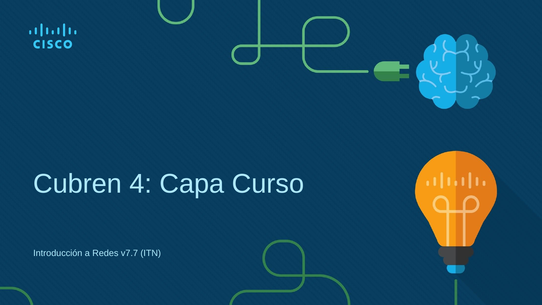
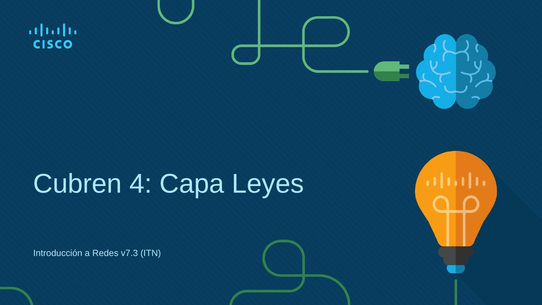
Curso: Curso -> Leyes (268, 184)
v7.7: v7.7 -> v7.3 (129, 253)
